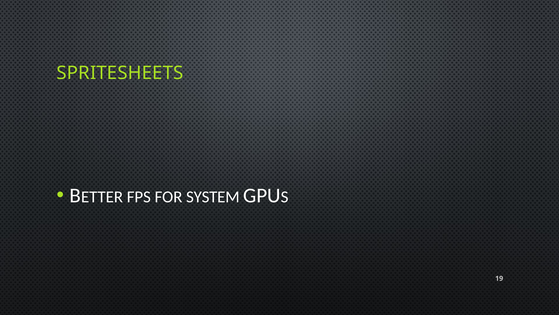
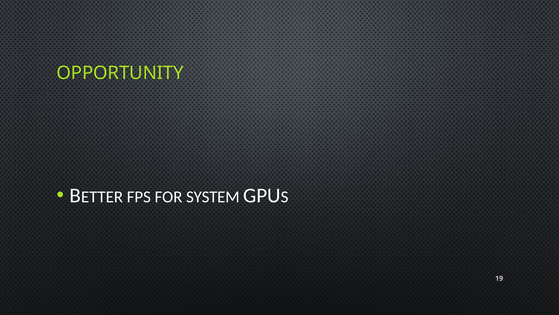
SPRITESHEETS: SPRITESHEETS -> OPPORTUNITY (120, 73)
